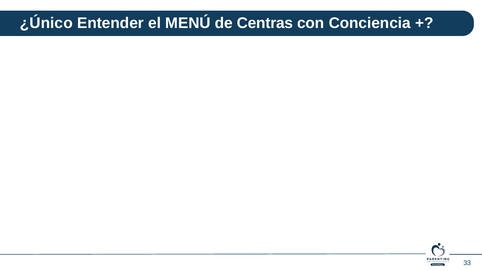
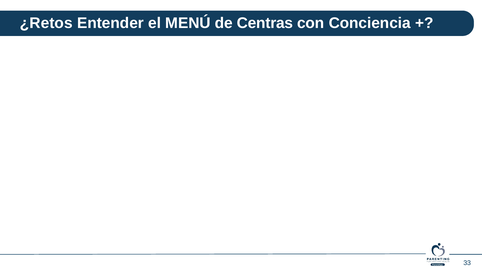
¿Único: ¿Único -> ¿Retos (46, 23)
